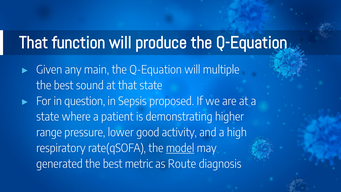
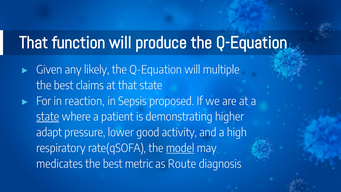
main: main -> likely (97, 70)
sound: sound -> claims (90, 85)
question: question -> reaction (85, 101)
state underline: none -> present (48, 117)
range: range -> adapt (49, 133)
generated: generated -> medicates (59, 164)
